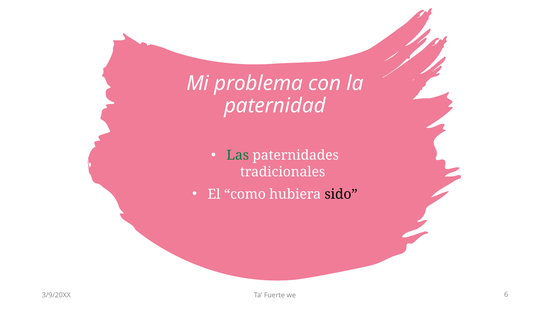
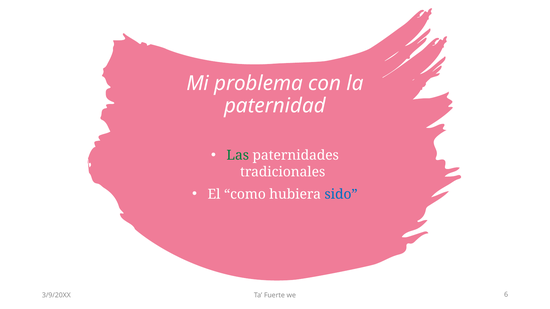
sido colour: black -> blue (341, 194)
